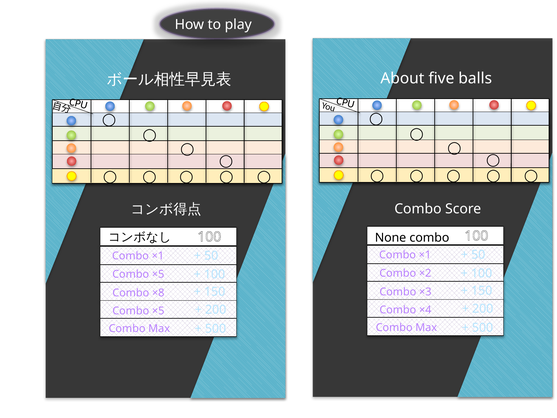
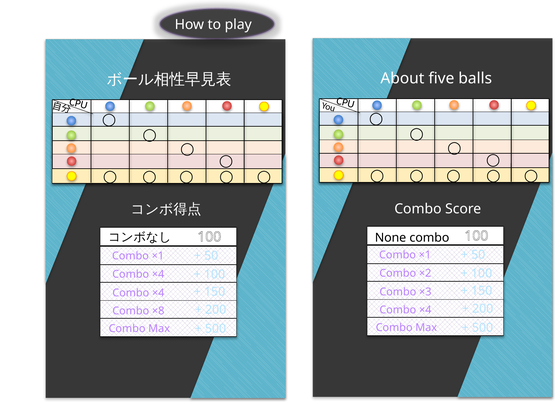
×5: ×5 -> ×4 (158, 274)
×8: ×8 -> ×4 (158, 293)
×5: ×5 -> ×8 (158, 311)
